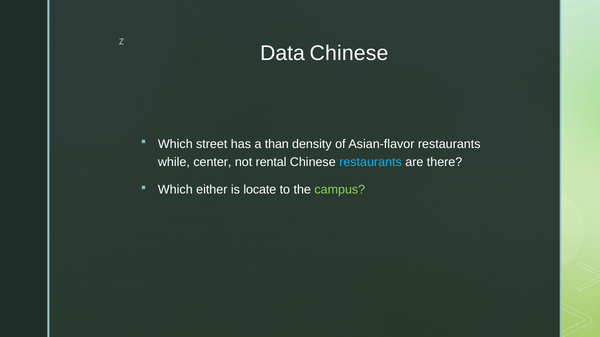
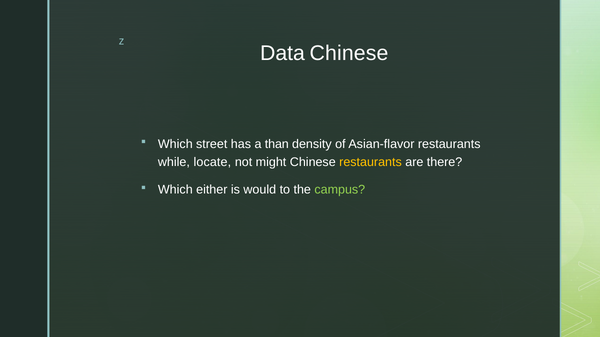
center: center -> locate (212, 162)
rental: rental -> might (271, 162)
restaurants colour: light blue -> yellow (371, 162)
locate: locate -> would (260, 190)
